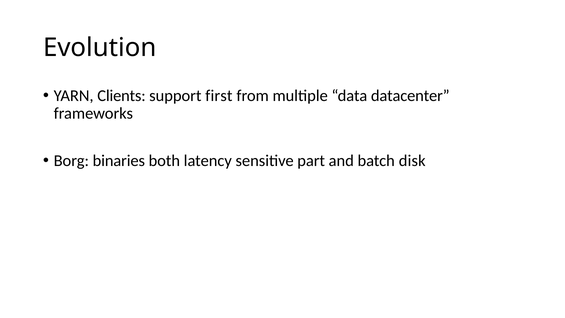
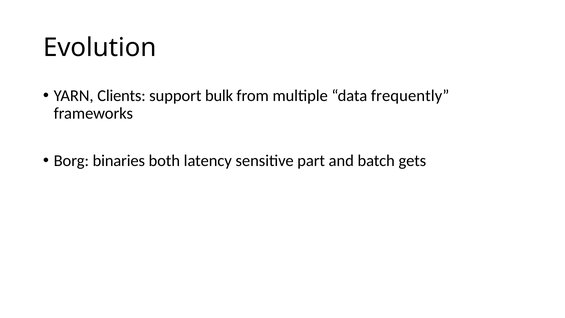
first: first -> bulk (219, 96)
datacenter: datacenter -> frequently (410, 96)
disk: disk -> gets (412, 161)
